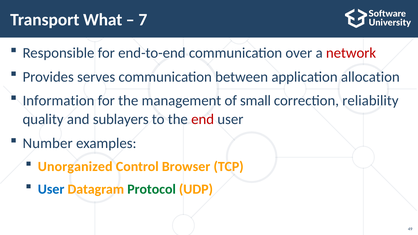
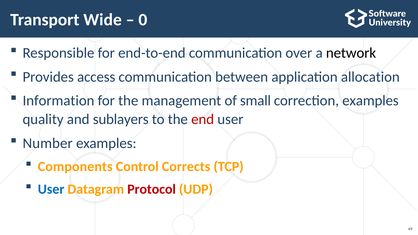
What: What -> Wide (103, 20)
7: 7 -> 0 (143, 20)
network colour: red -> black (351, 53)
serves: serves -> access (96, 77)
correction reliability: reliability -> examples (370, 101)
Unorganized: Unorganized -> Components (75, 167)
Browser: Browser -> Corrects (186, 167)
Protocol colour: green -> red (152, 189)
